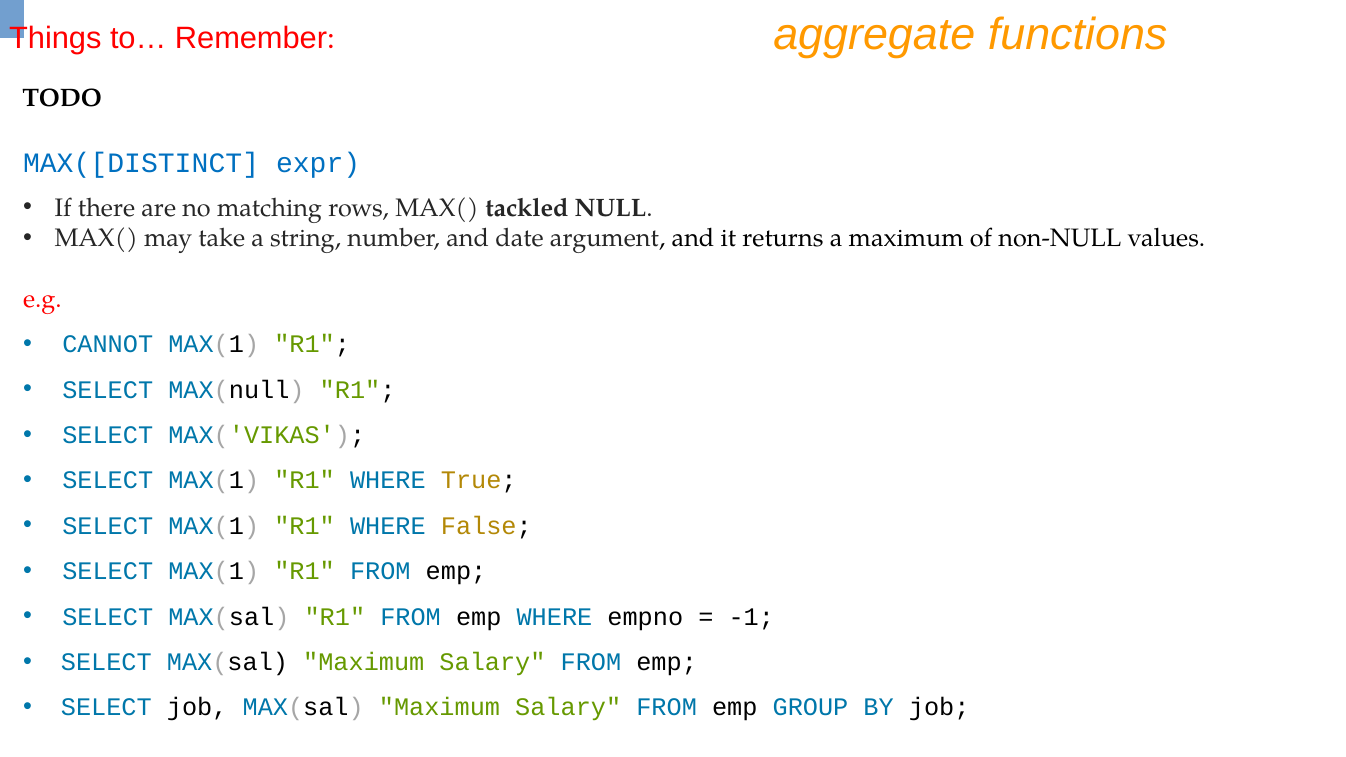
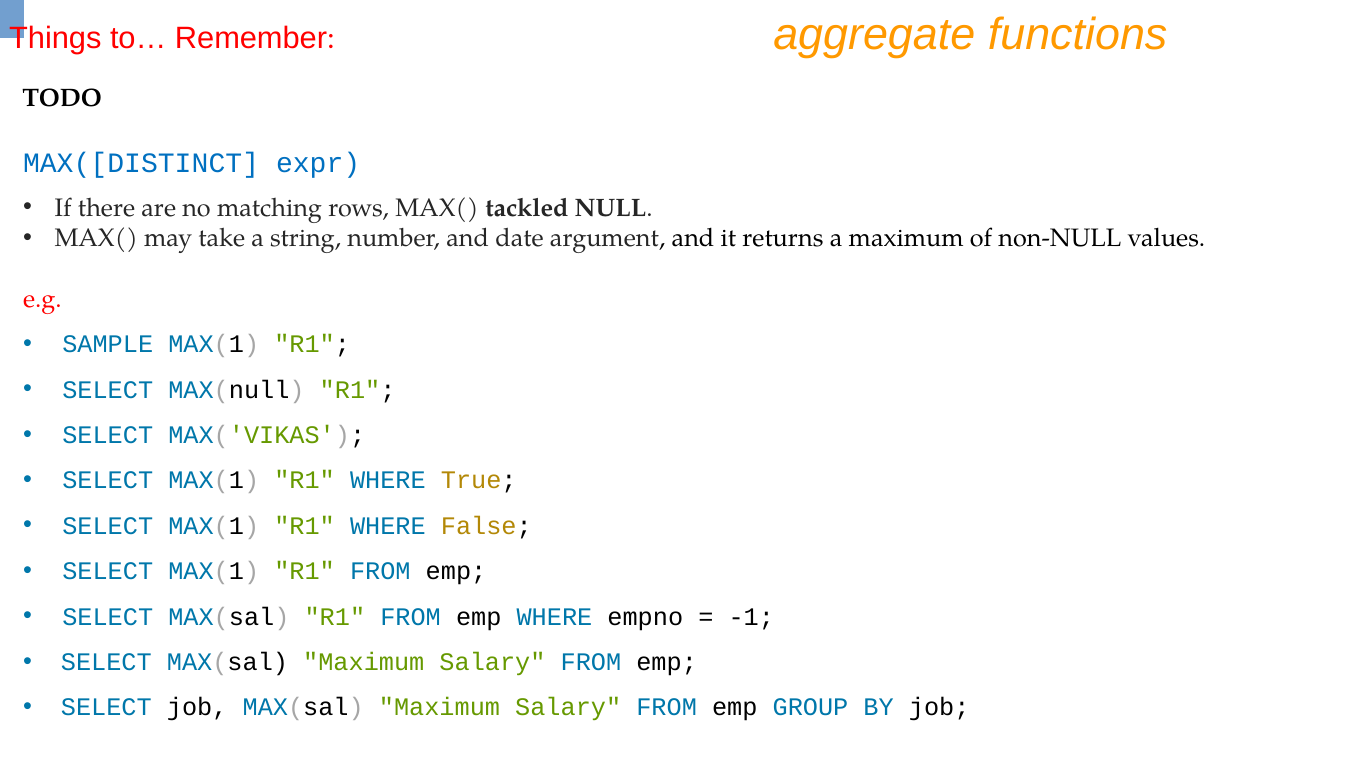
CANNOT: CANNOT -> SAMPLE (108, 344)
